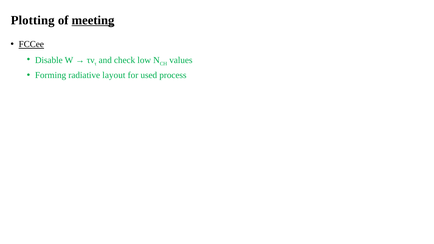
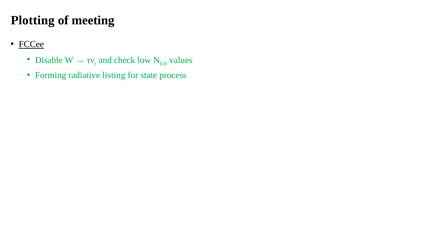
meeting underline: present -> none (93, 20)
layout: layout -> listing (114, 75)
used: used -> state (149, 75)
